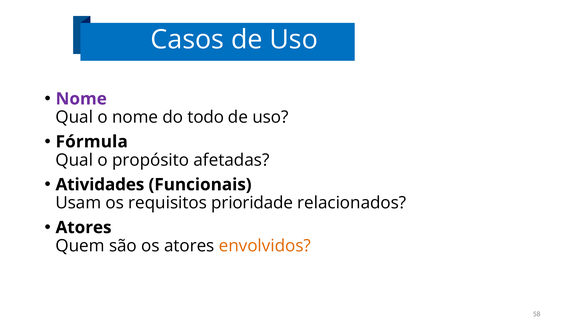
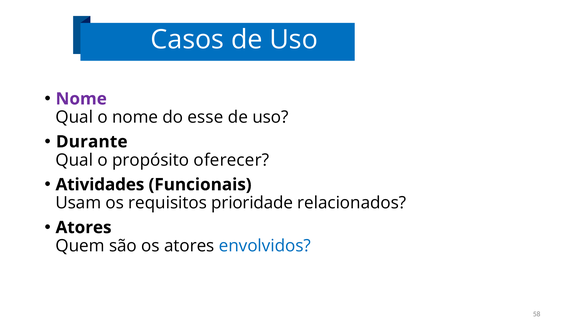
todo: todo -> esse (206, 117)
Fórmula: Fórmula -> Durante (92, 142)
afetadas: afetadas -> oferecer (231, 160)
envolvidos colour: orange -> blue (265, 246)
